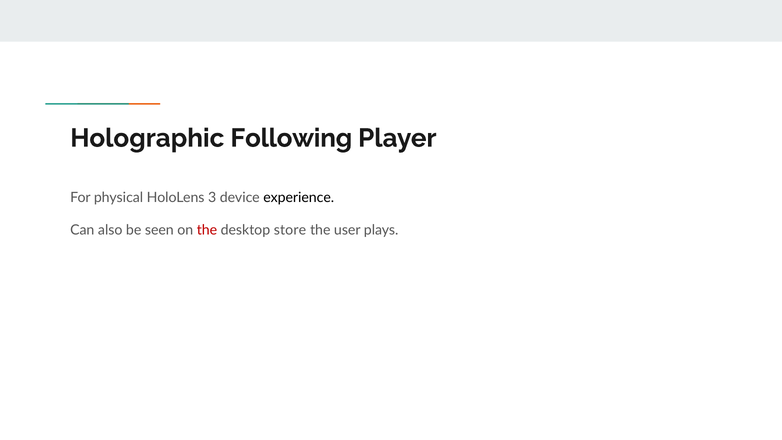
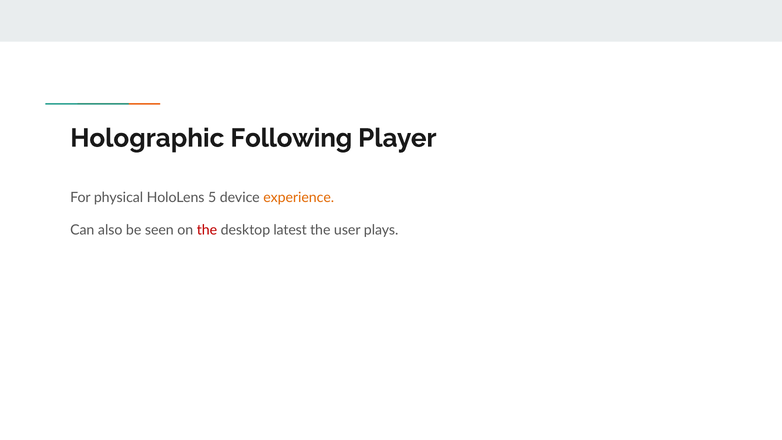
3: 3 -> 5 (212, 198)
experience colour: black -> orange (299, 198)
store: store -> latest (290, 230)
